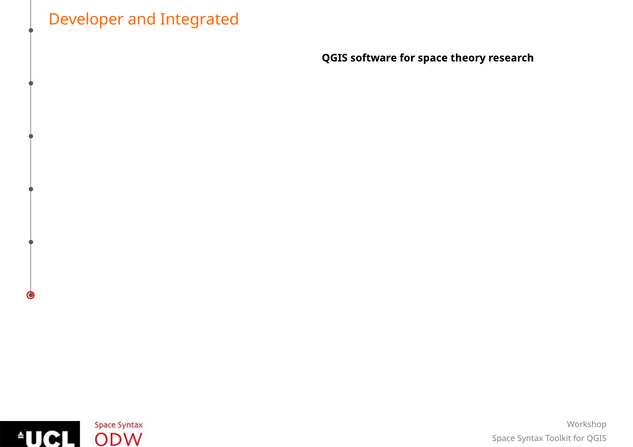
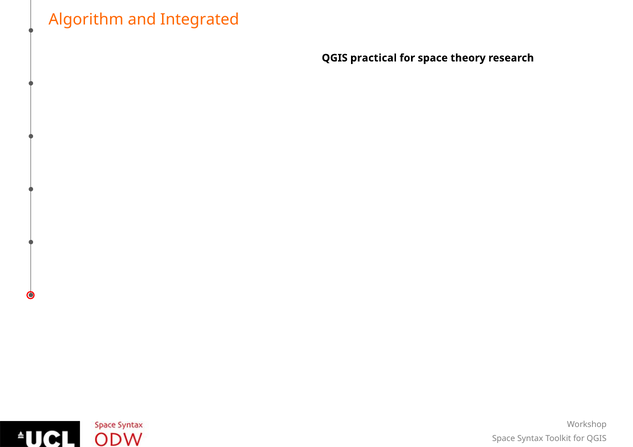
Developer: Developer -> Algorithm (86, 20)
software: software -> practical (374, 58)
